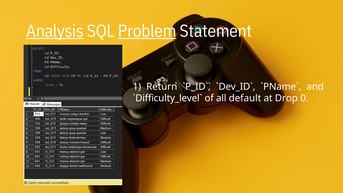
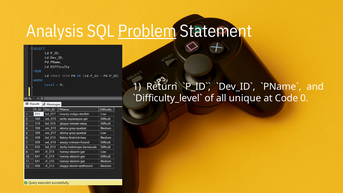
Analysis underline: present -> none (55, 31)
default: default -> unique (245, 98)
Drop: Drop -> Code (286, 98)
